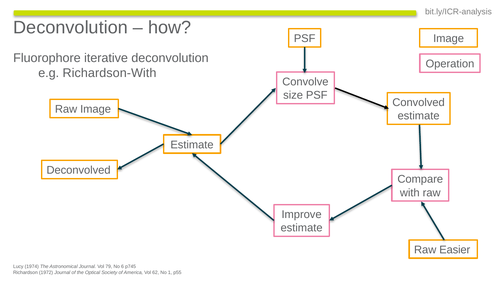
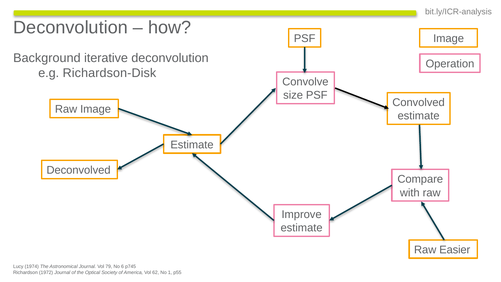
Fluorophore: Fluorophore -> Background (47, 58)
Richardson-With: Richardson-With -> Richardson-Disk (109, 73)
